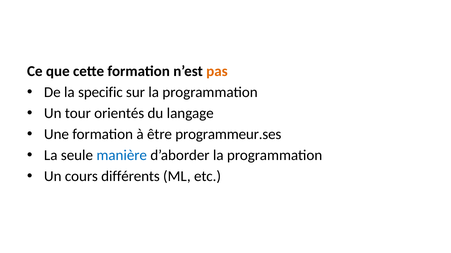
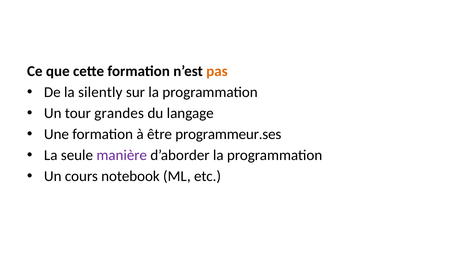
specific: specific -> silently (100, 93)
orientés: orientés -> grandes (119, 114)
manière colour: blue -> purple (122, 156)
différents: différents -> notebook (130, 177)
